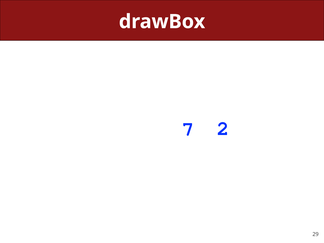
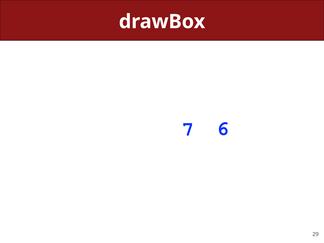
2: 2 -> 6 (223, 129)
